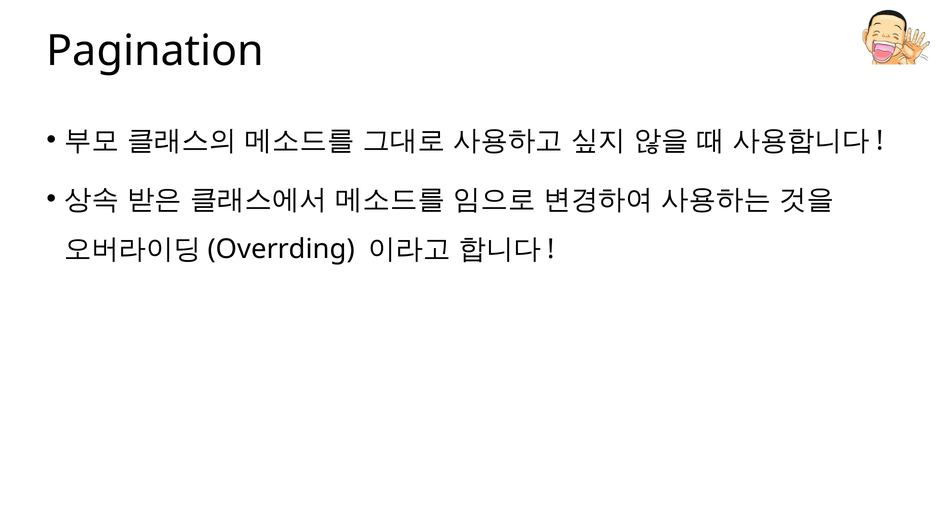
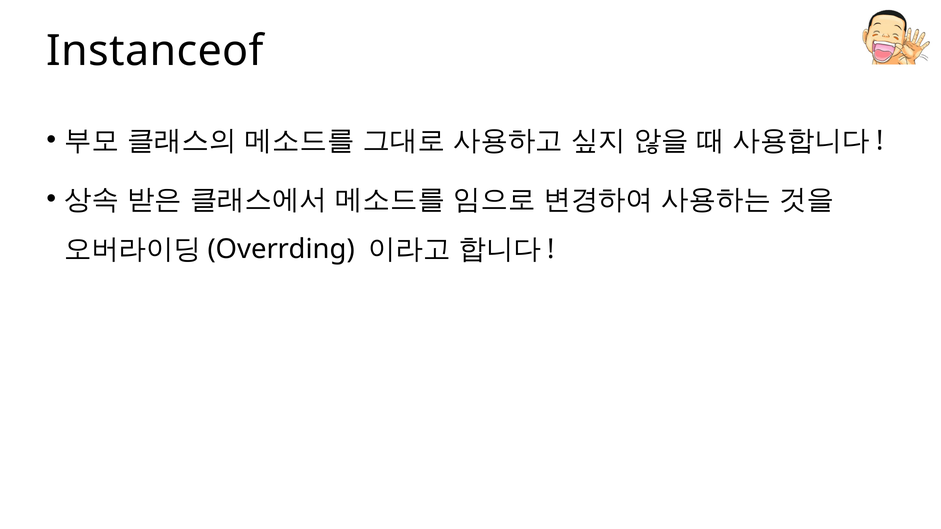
Pagination: Pagination -> Instanceof (155, 51)
